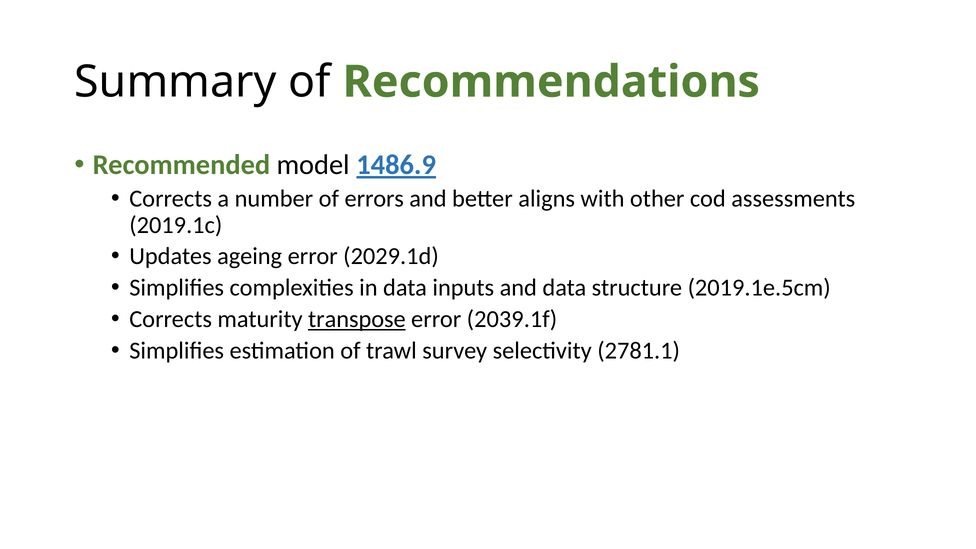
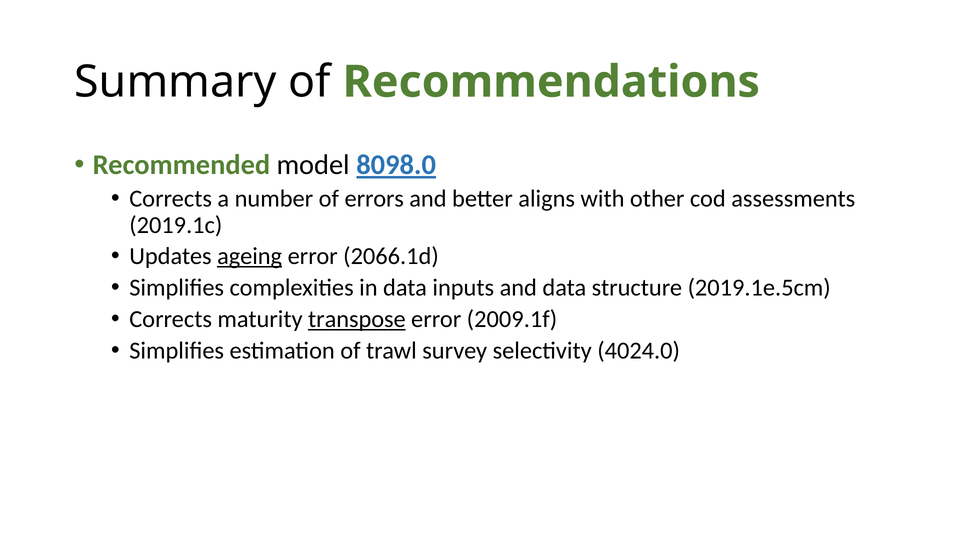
1486.9: 1486.9 -> 8098.0 (396, 165)
ageing underline: none -> present (250, 256)
2029.1d: 2029.1d -> 2066.1d (391, 256)
2039.1f: 2039.1f -> 2009.1f (512, 319)
2781.1: 2781.1 -> 4024.0 (639, 351)
